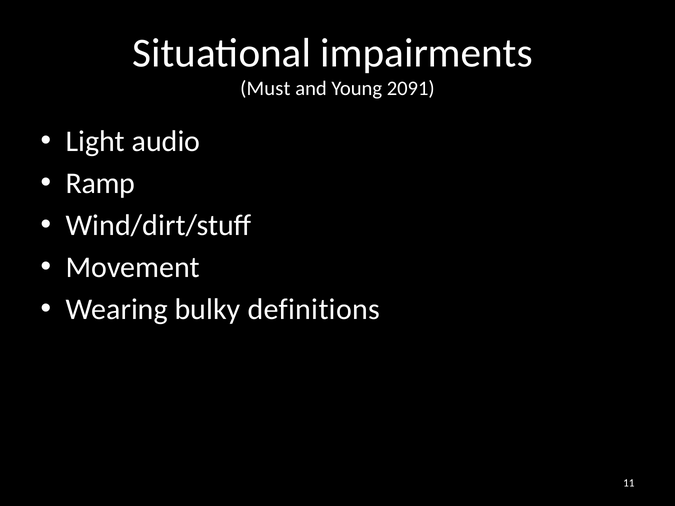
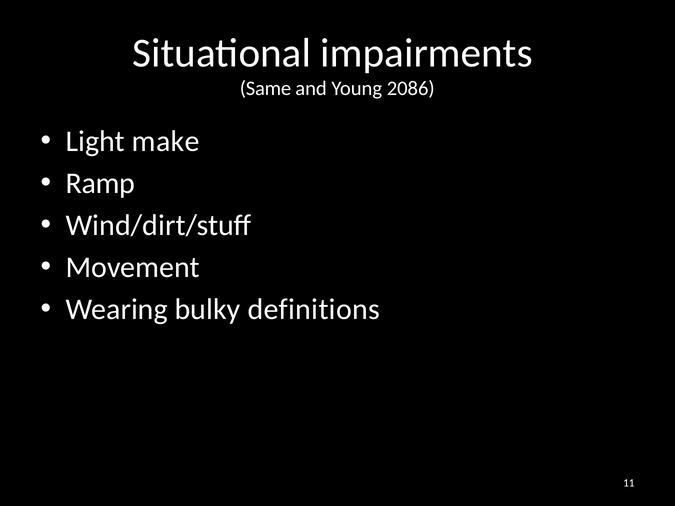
Must: Must -> Same (266, 89)
2091: 2091 -> 2086 (411, 89)
audio: audio -> make (166, 142)
